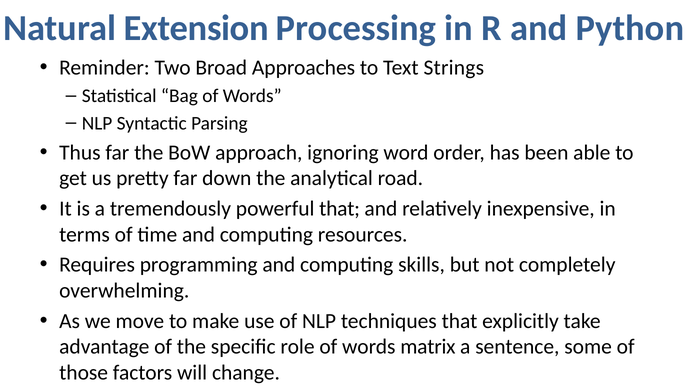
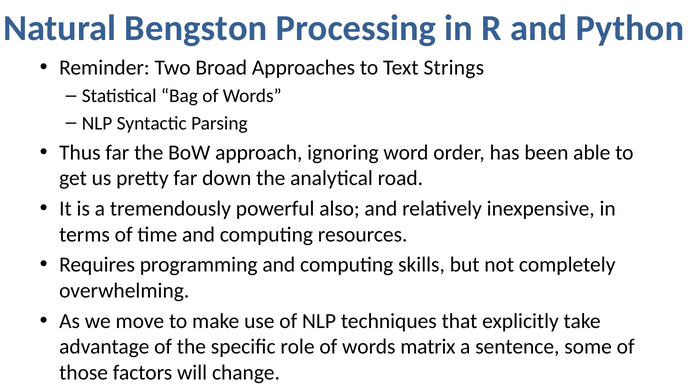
Extension: Extension -> Bengston (196, 28)
powerful that: that -> also (340, 209)
